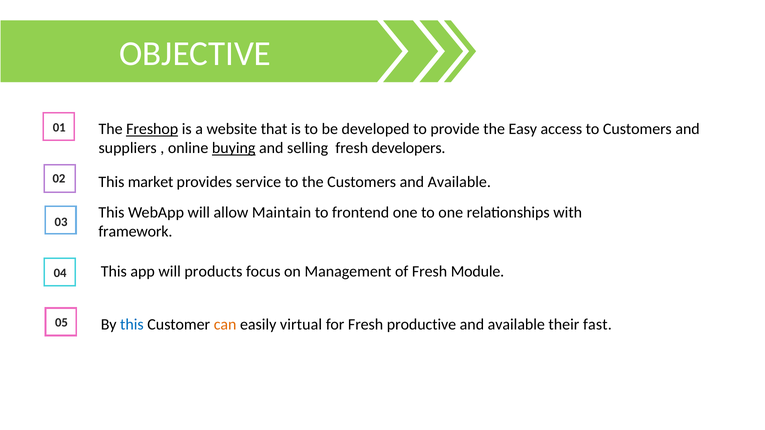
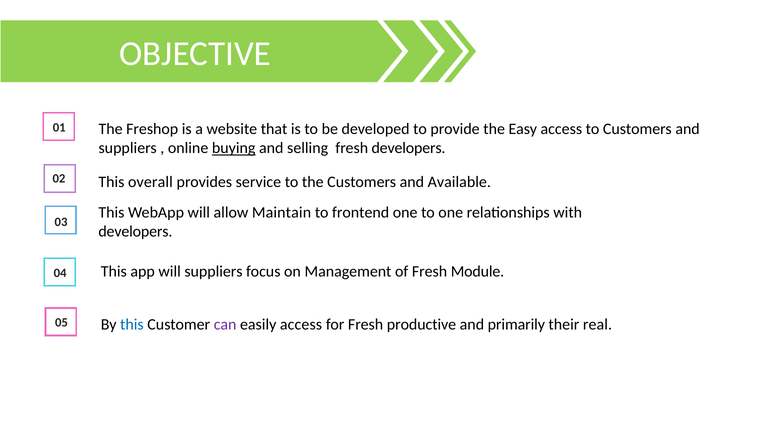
Freshop underline: present -> none (152, 129)
market: market -> overall (150, 182)
framework: framework -> developers (135, 232)
will products: products -> suppliers (213, 272)
can colour: orange -> purple (225, 325)
easily virtual: virtual -> access (301, 325)
available: available -> primarily (516, 325)
fast: fast -> real (597, 325)
